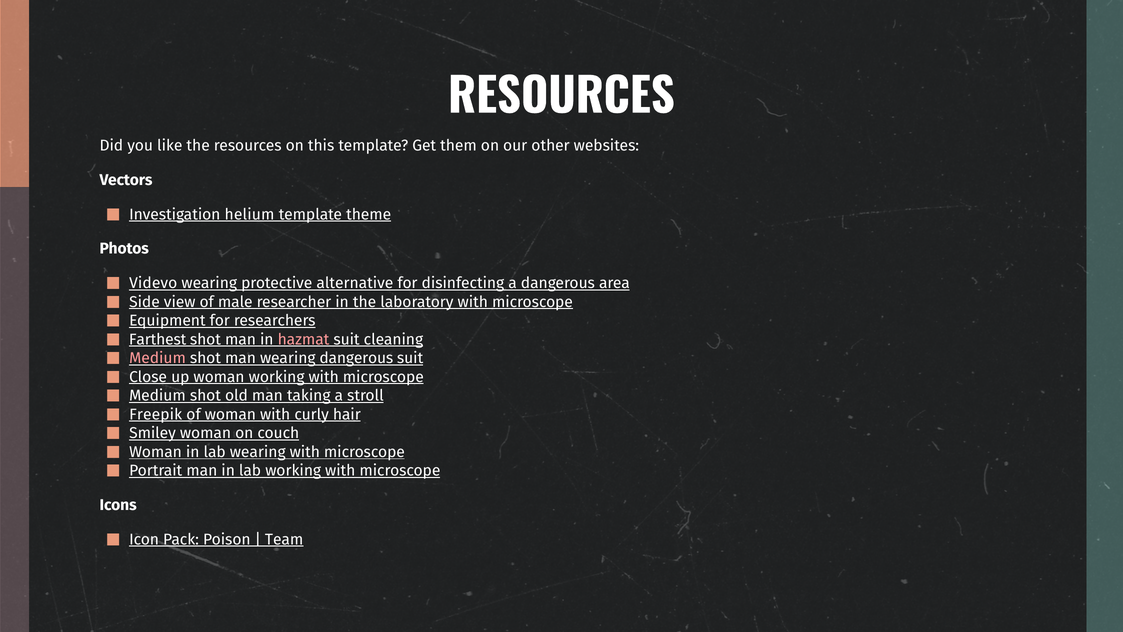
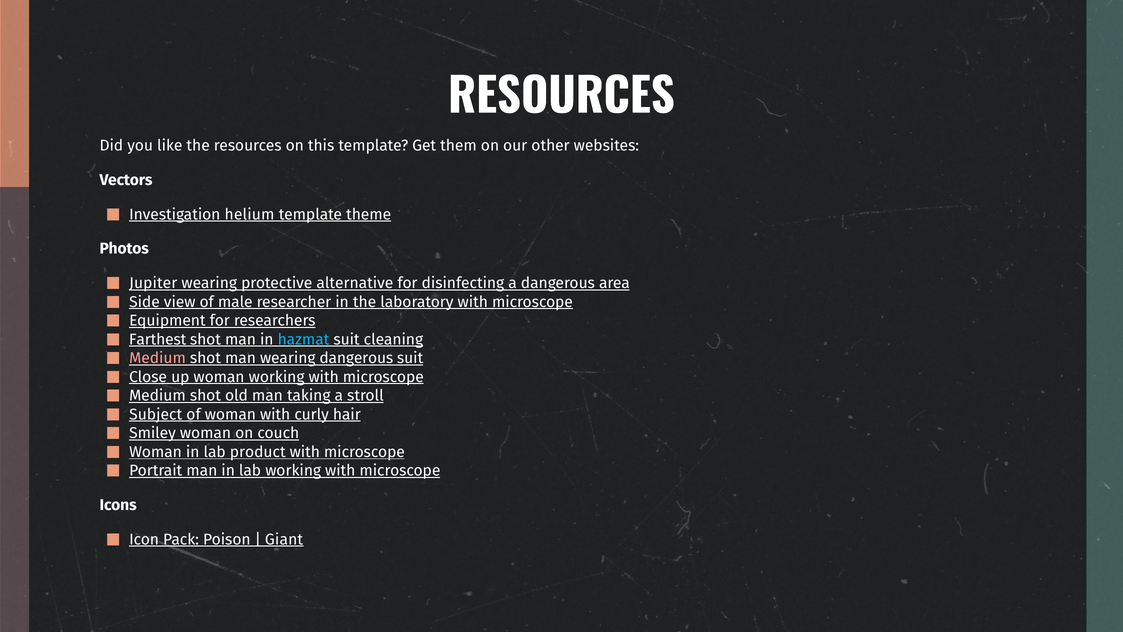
Videvo: Videvo -> Jupiter (153, 283)
hazmat colour: pink -> light blue (304, 339)
Freepik: Freepik -> Subject (156, 414)
lab wearing: wearing -> product (258, 452)
Team: Team -> Giant (284, 539)
